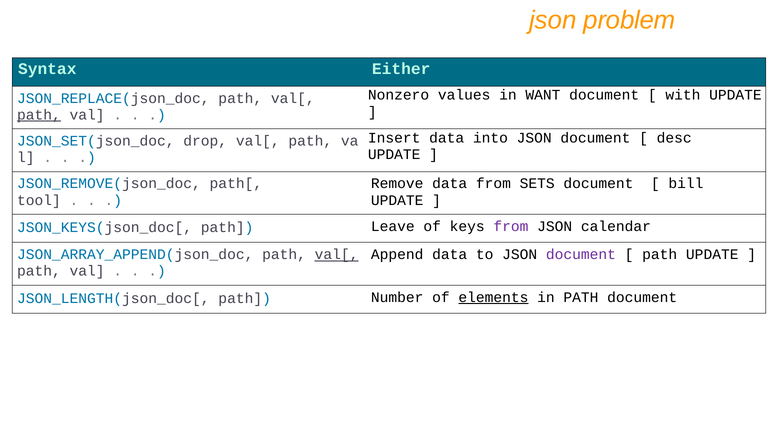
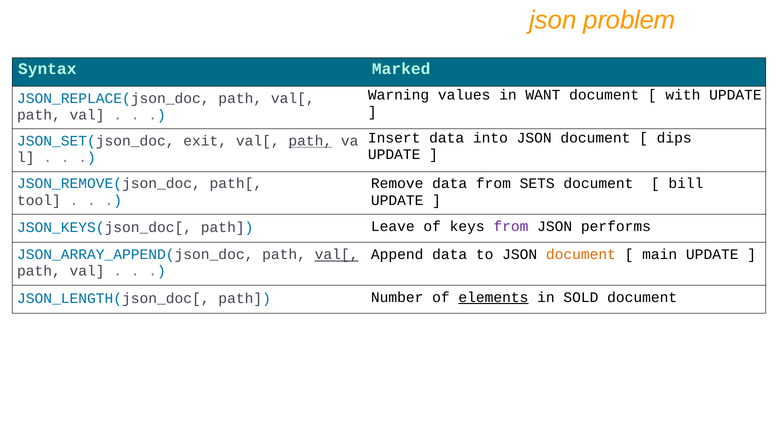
Either: Either -> Marked (401, 69)
Nonzero: Nonzero -> Warning (399, 95)
path underline: present -> none (39, 115)
desc: desc -> dips (674, 138)
drop: drop -> exit (205, 141)
path underline: none -> present (310, 141)
calendar: calendar -> performs (616, 227)
document colour: purple -> orange (581, 255)
path: path -> main (660, 255)
in PATH: PATH -> SOLD (581, 298)
